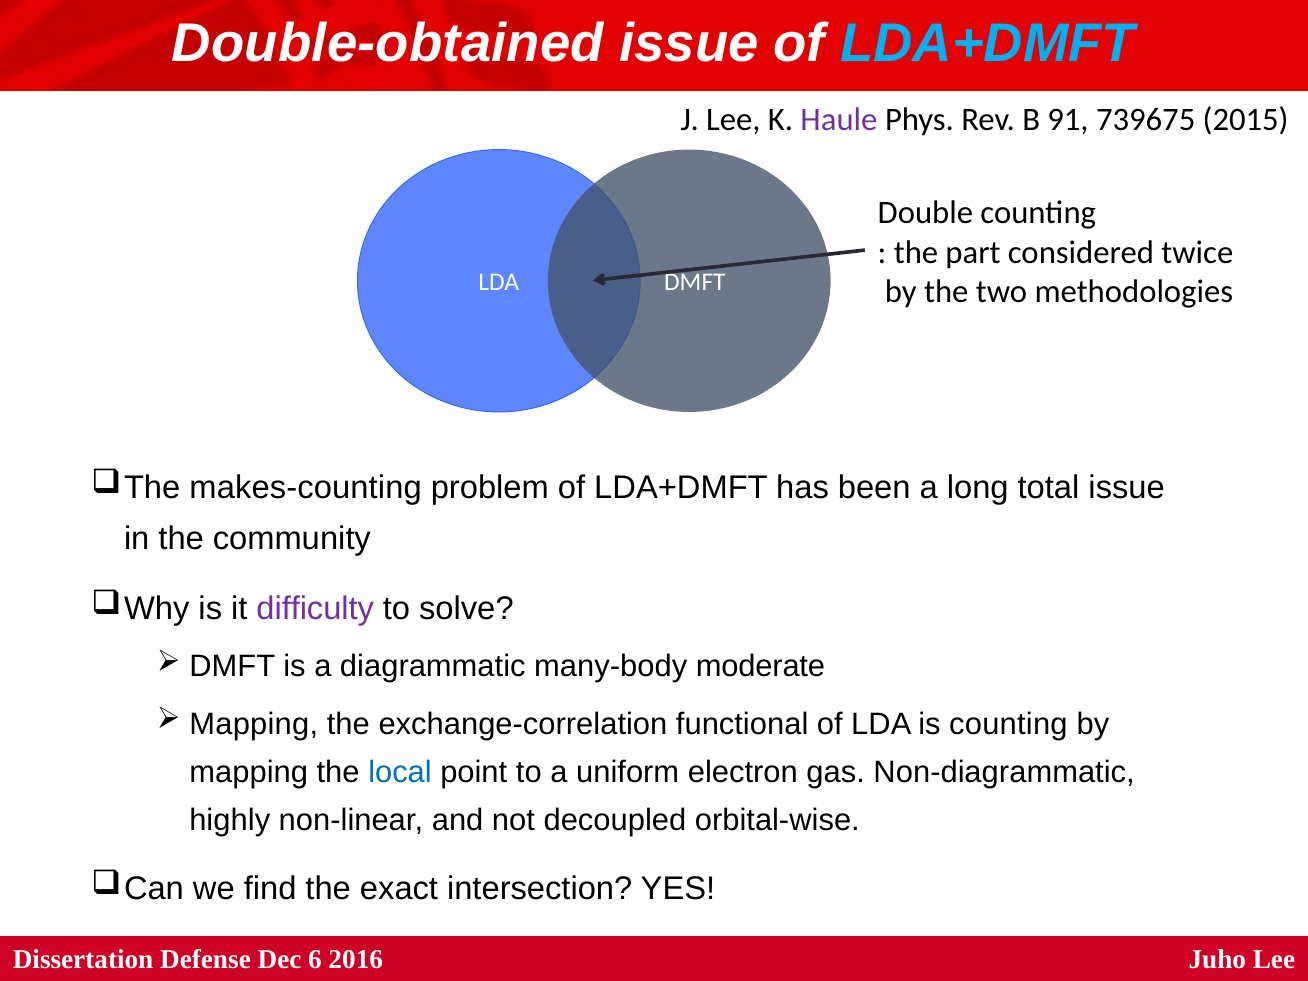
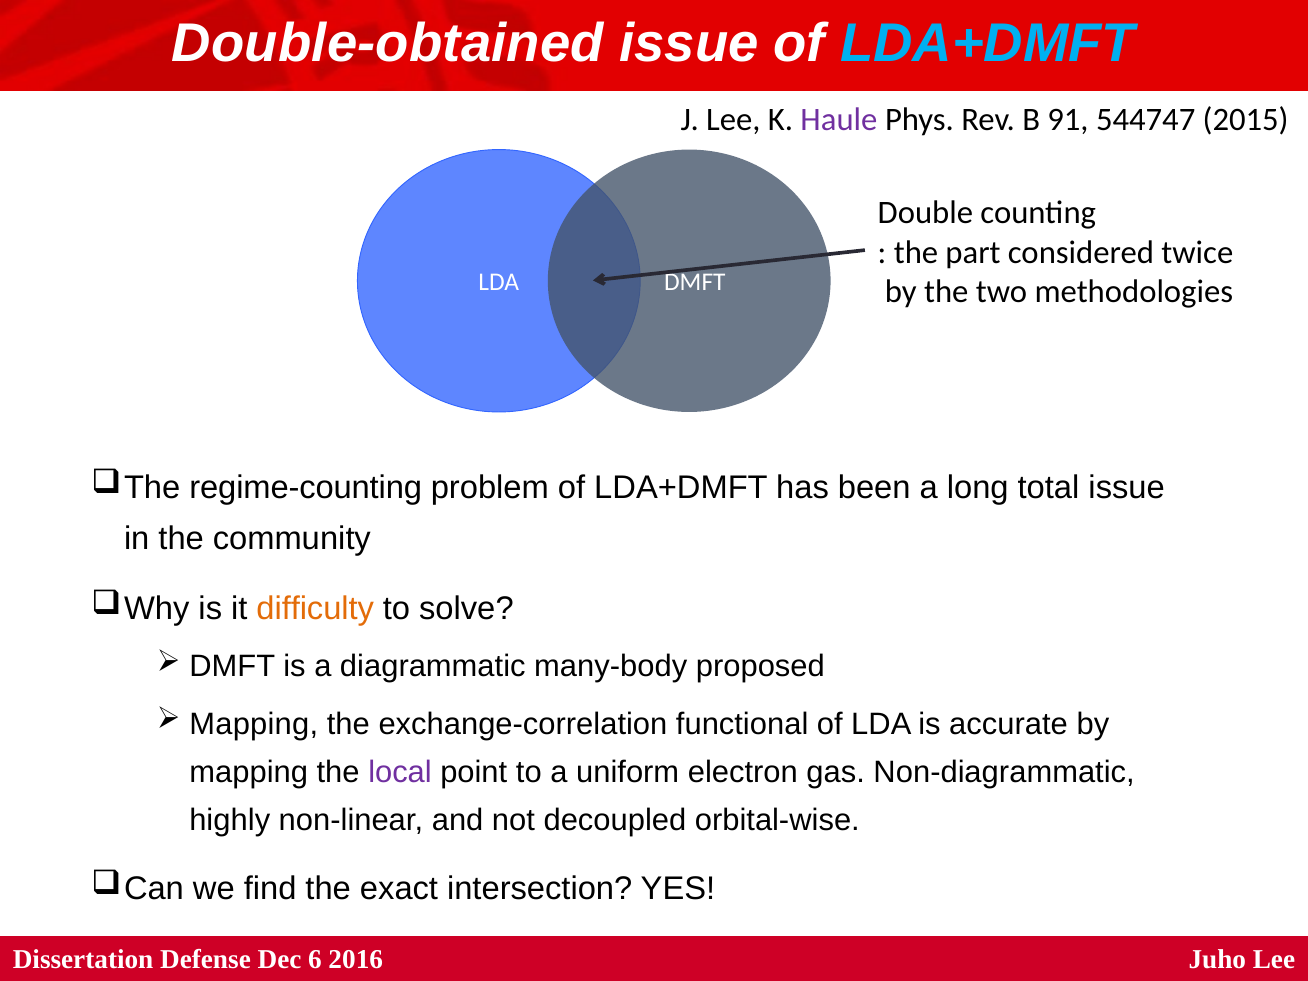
739675: 739675 -> 544747 (1146, 120)
makes-counting: makes-counting -> regime-counting (306, 488)
difficulty colour: purple -> orange (315, 608)
moderate: moderate -> proposed (760, 667)
is counting: counting -> accurate (1008, 724)
local colour: blue -> purple (400, 772)
